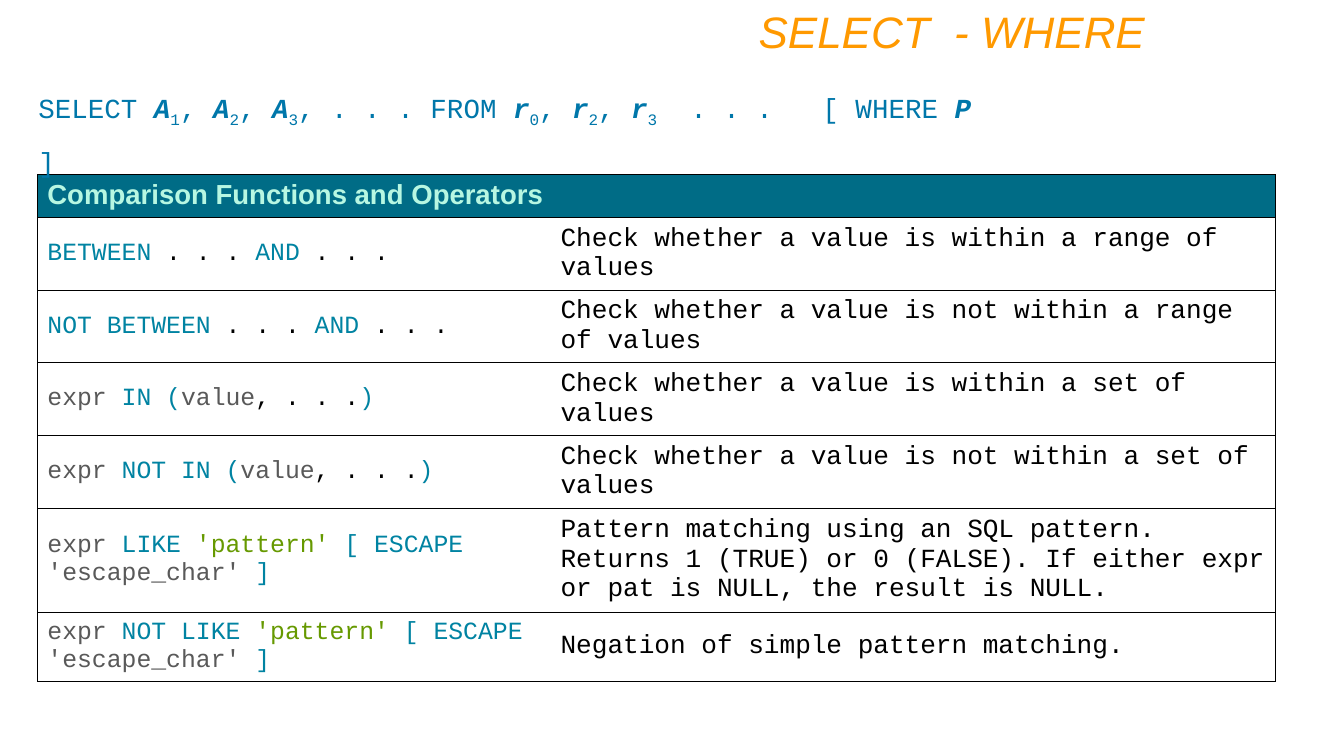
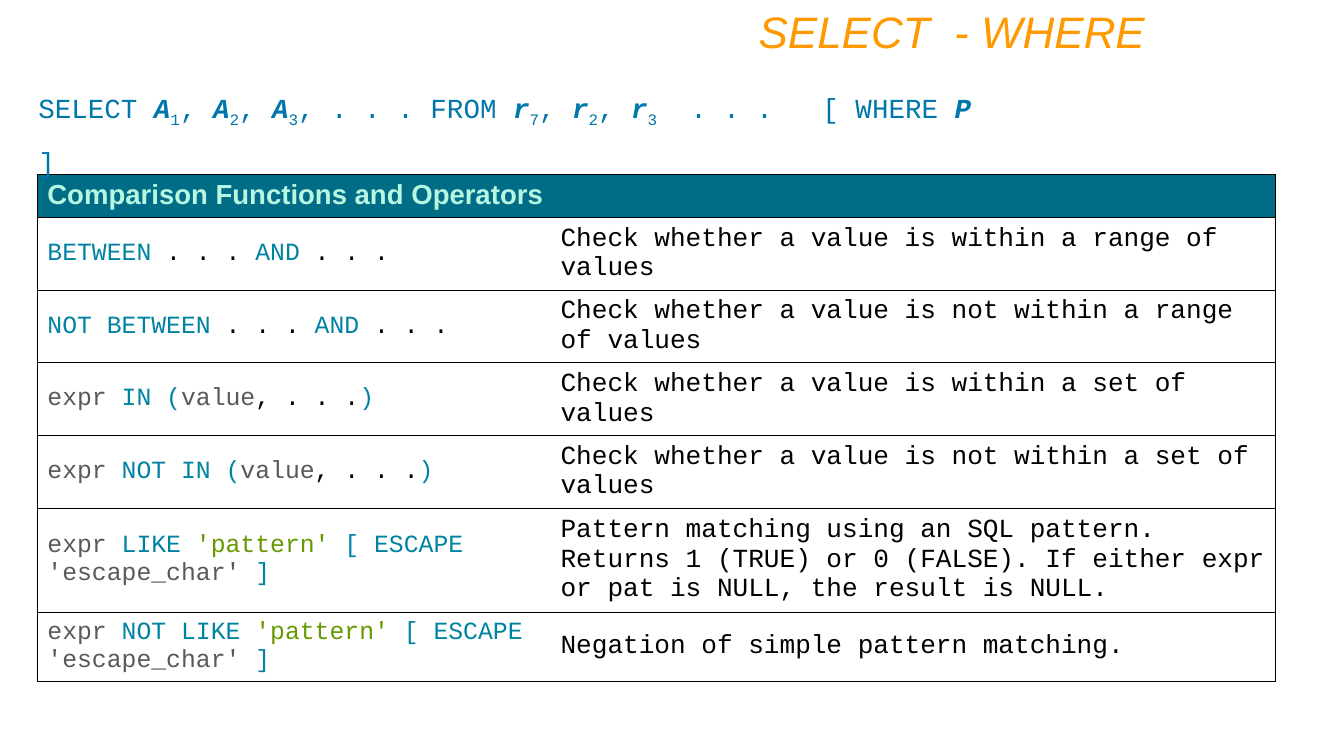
0: 0 -> 7 (534, 120)
